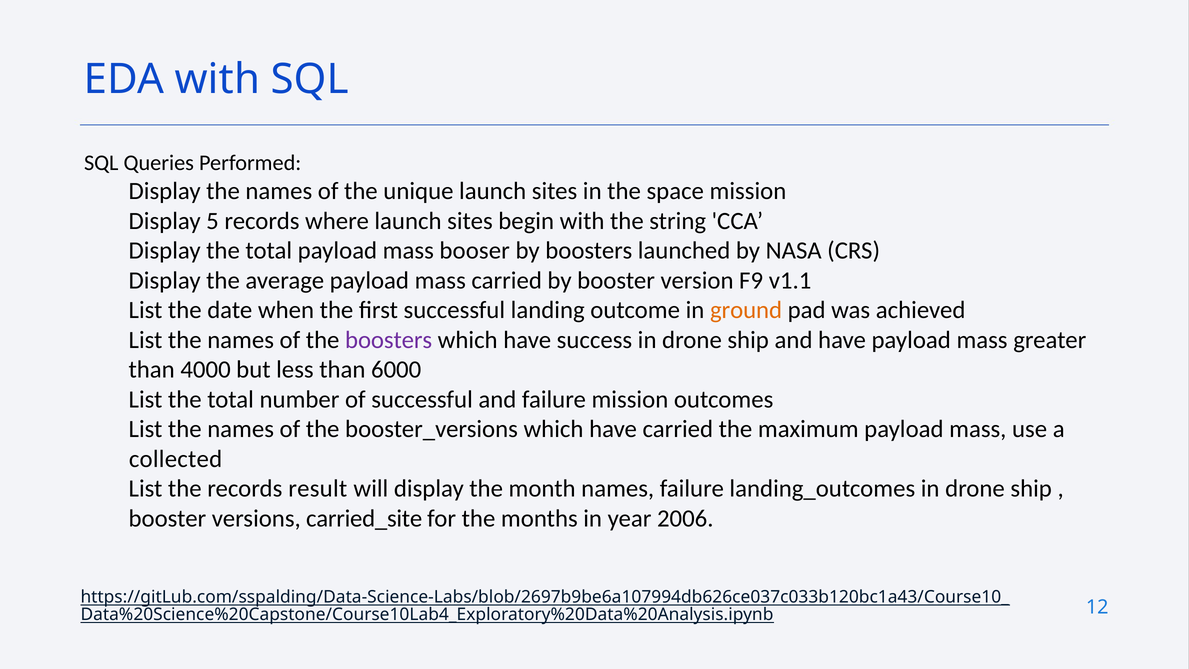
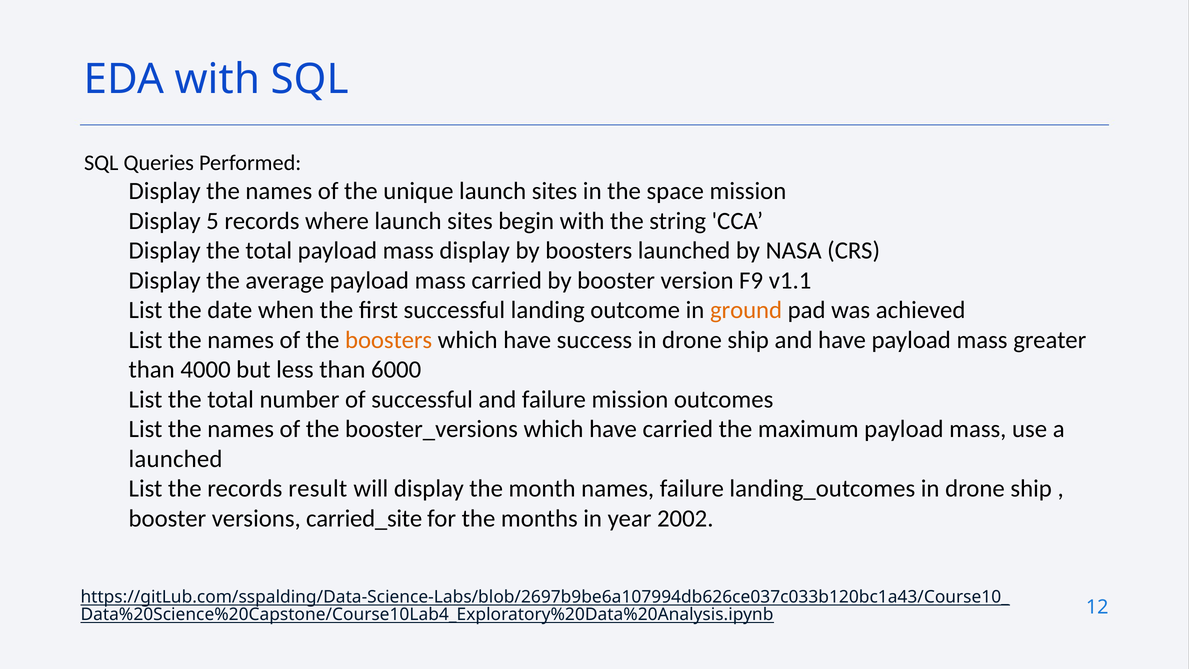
mass booser: booser -> display (475, 251)
boosters colour: purple -> orange (389, 340)
collected: collected -> launched (176, 459)
2006: 2006 -> 2002 (685, 518)
